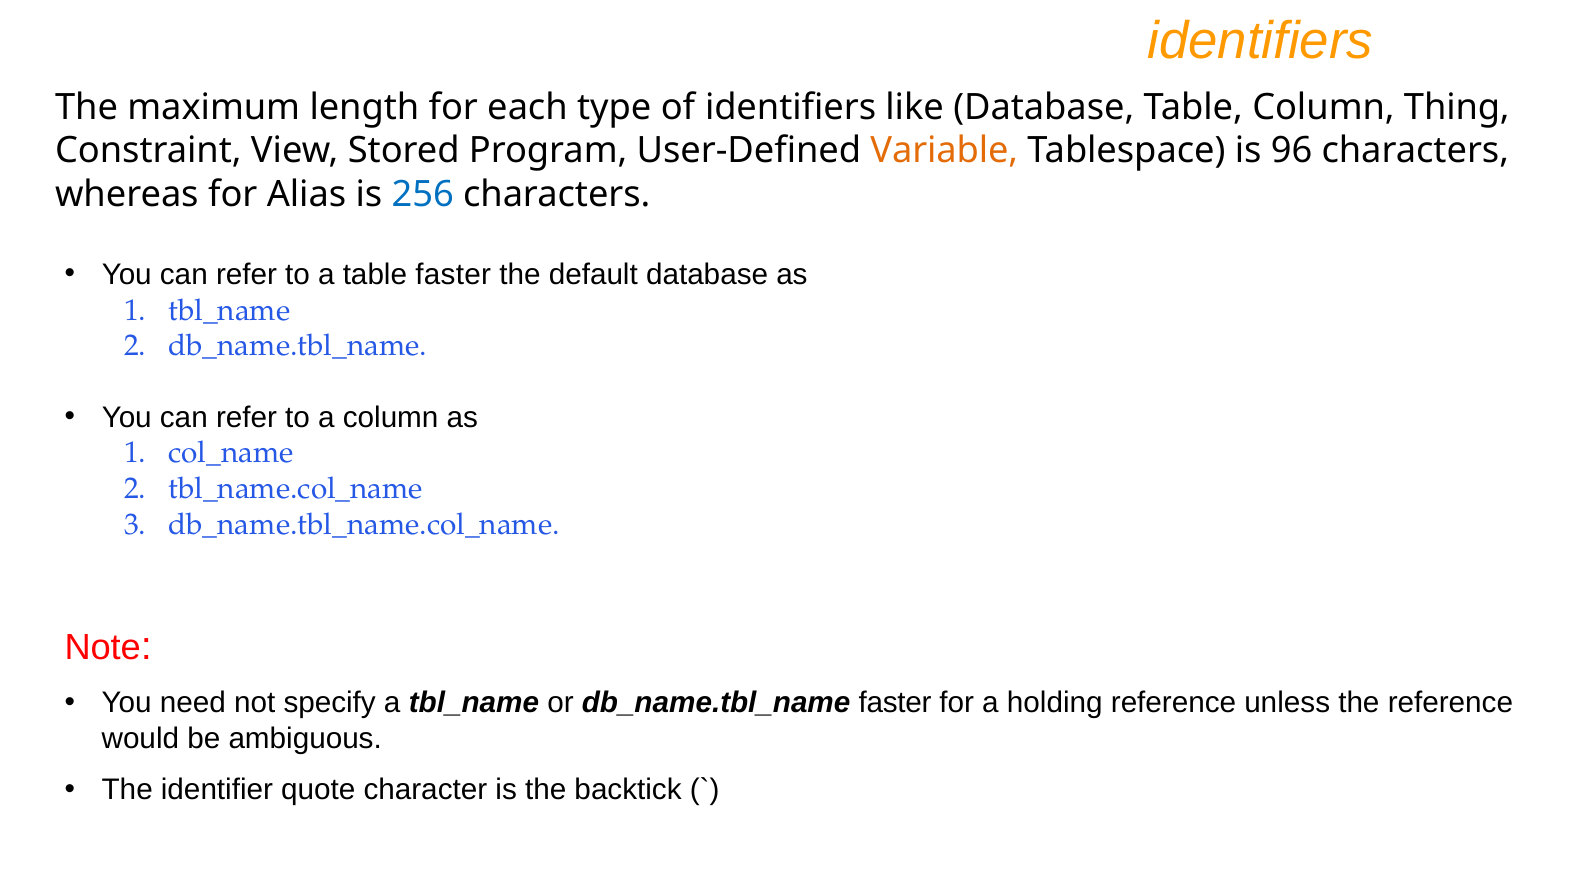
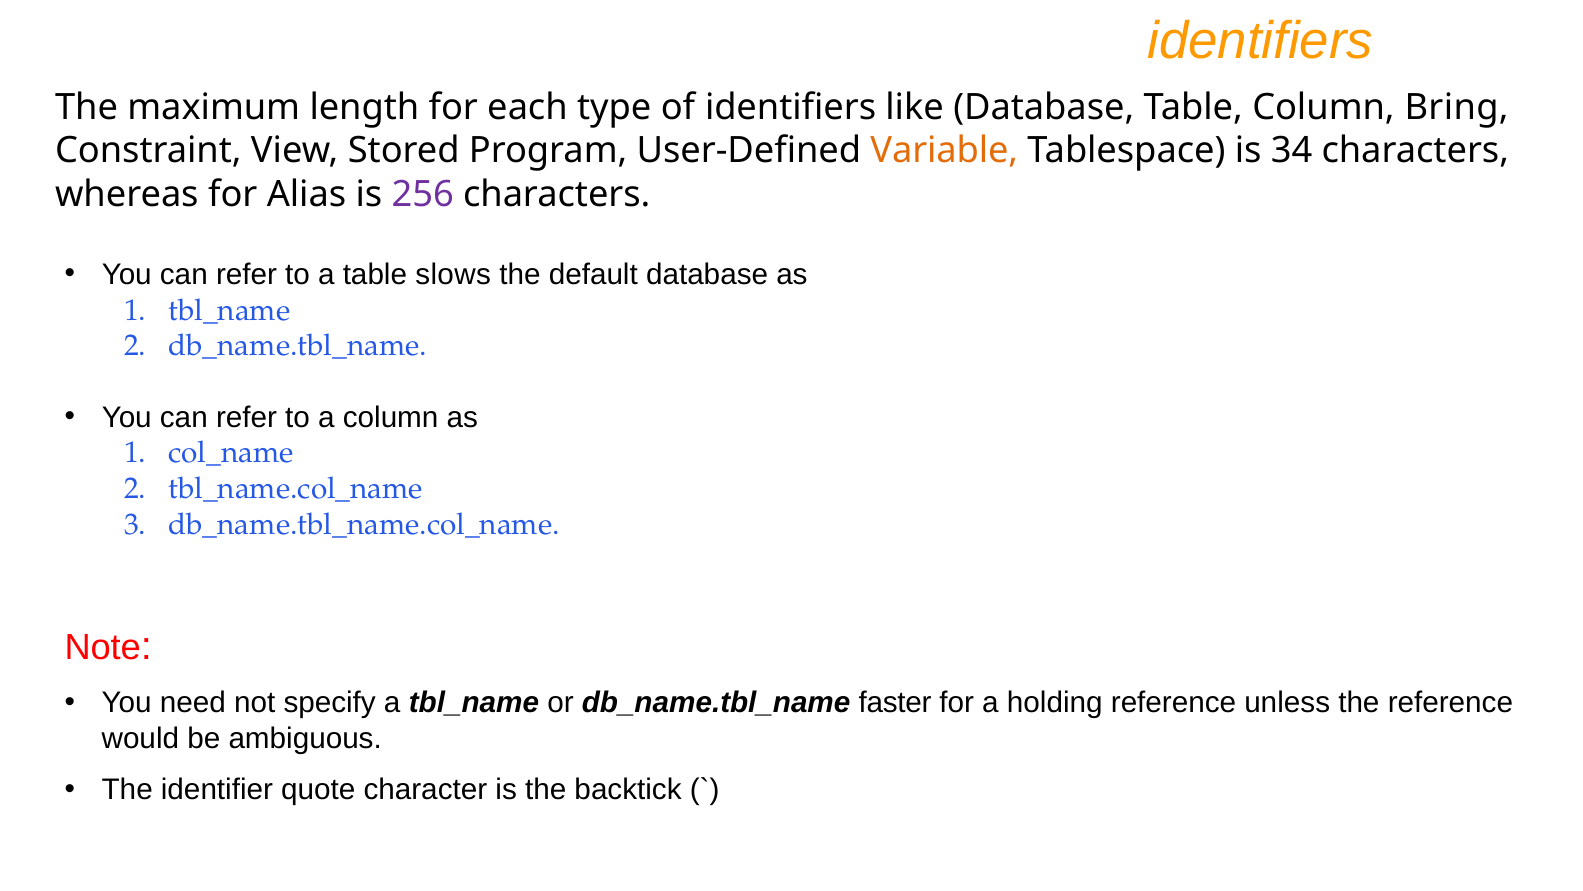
Thing: Thing -> Bring (1457, 107)
96: 96 -> 34 (1292, 151)
256 colour: blue -> purple (423, 194)
table faster: faster -> slows (453, 275)
